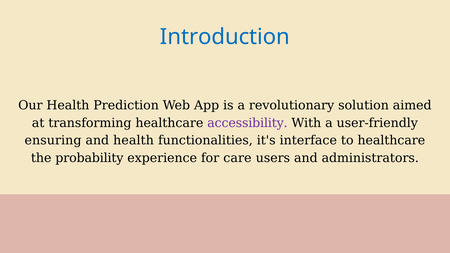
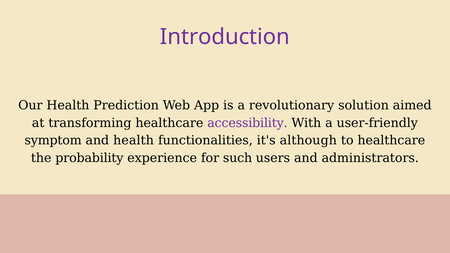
Introduction colour: blue -> purple (225, 37)
ensuring: ensuring -> symptom (53, 140)
interface: interface -> although (308, 140)
care: care -> such (238, 158)
